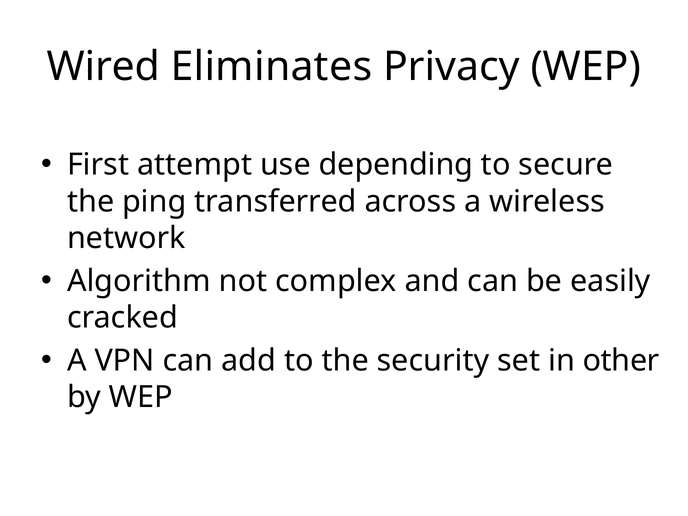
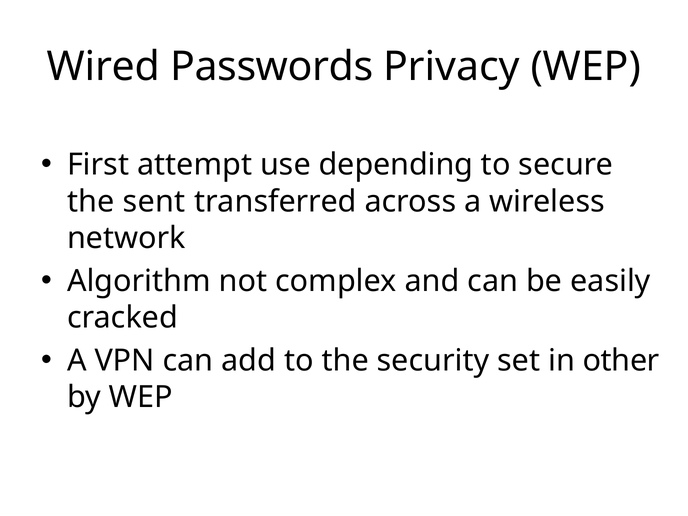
Eliminates: Eliminates -> Passwords (272, 67)
ping: ping -> sent (154, 202)
